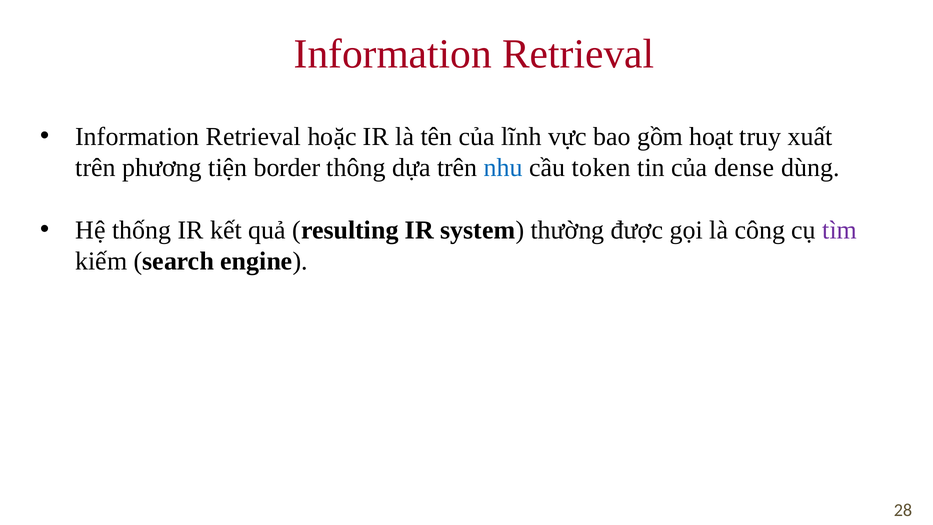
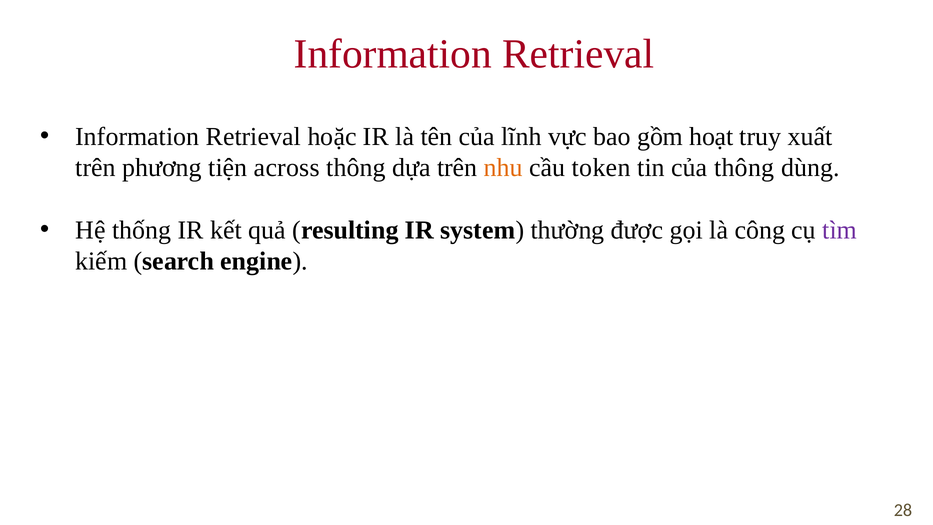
border: border -> across (287, 168)
nhu colour: blue -> orange (503, 168)
của dense: dense -> thông (744, 168)
